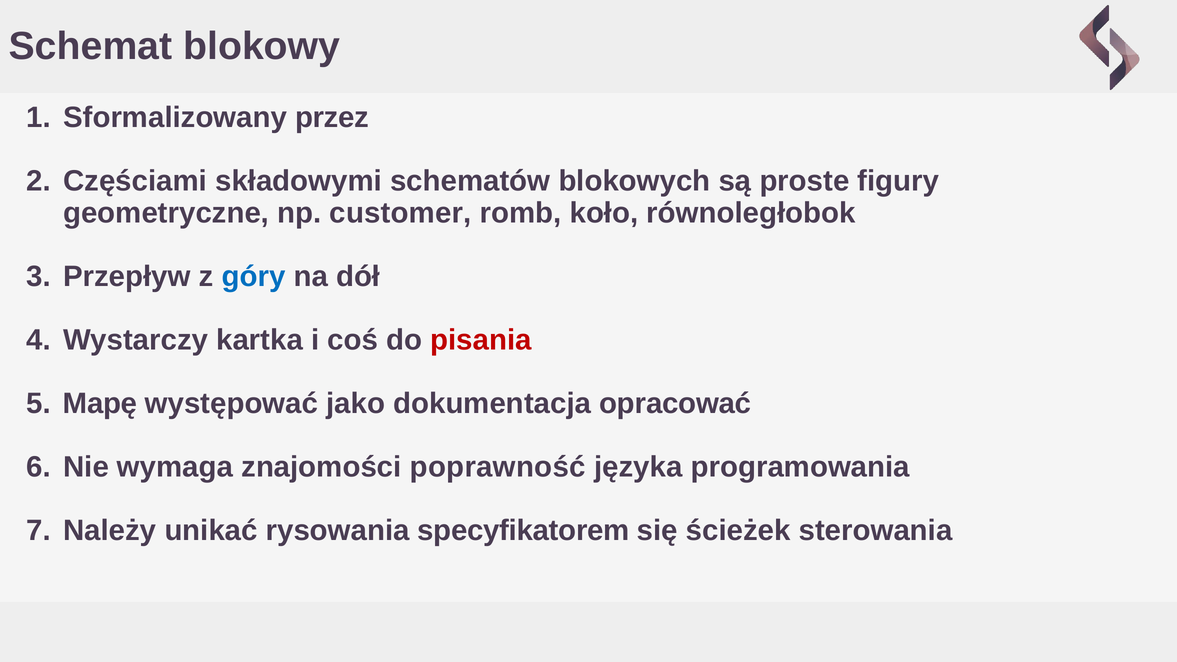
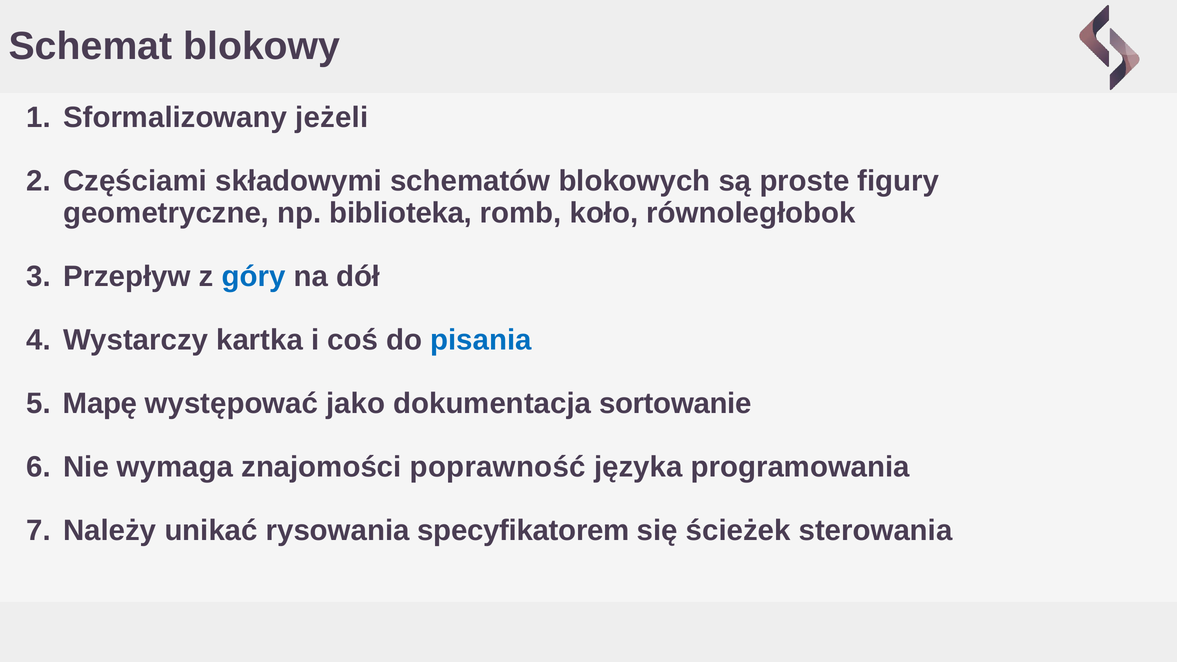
przez: przez -> jeżeli (332, 118)
customer: customer -> biblioteka (401, 213)
pisania colour: red -> blue (481, 340)
opracować: opracować -> sortowanie (675, 403)
